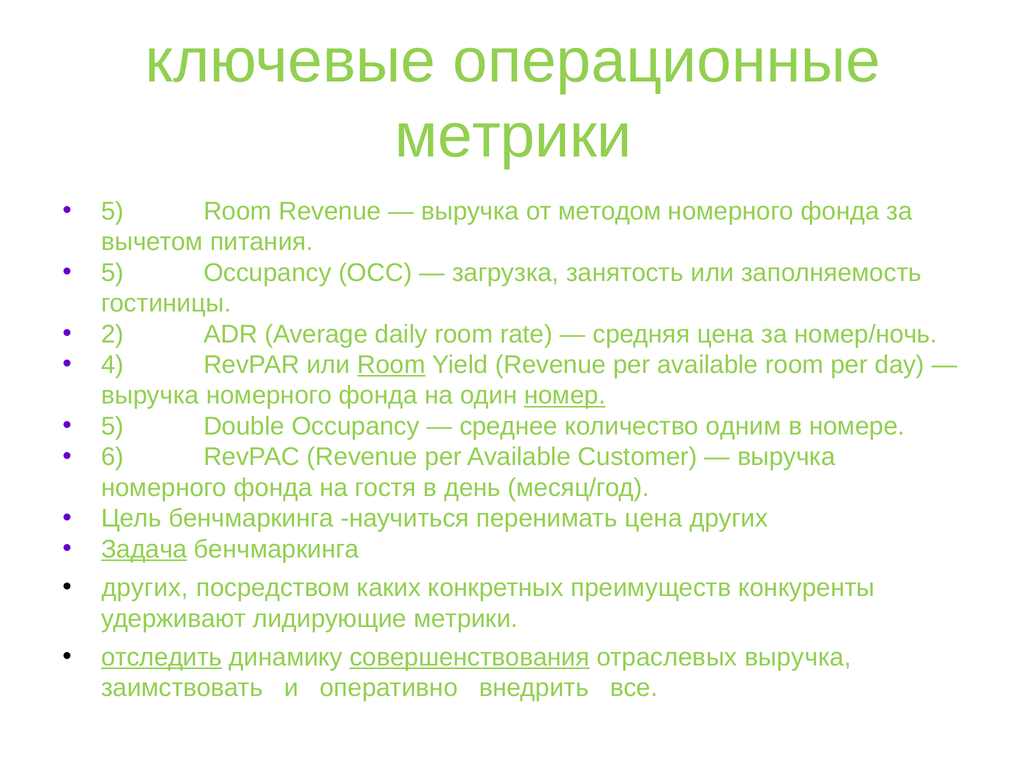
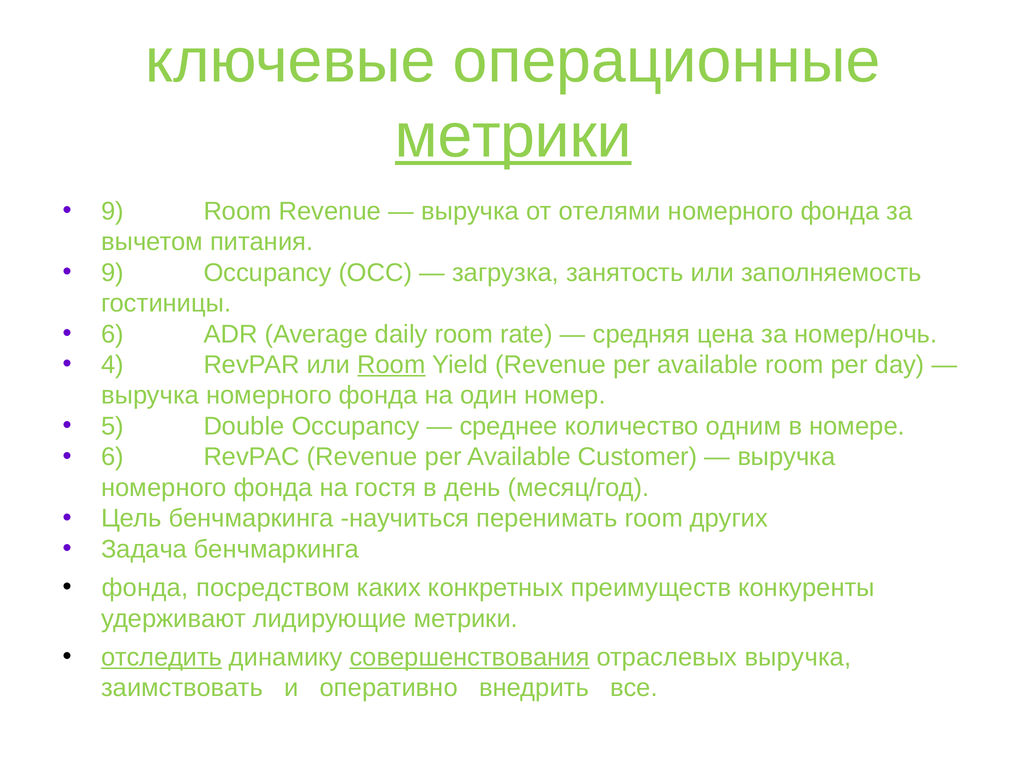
метрики underline: none -> present (513, 136)
5: 5 -> 9 (112, 211)
методом: методом -> отелями (610, 211)
5: 5 -> 9 (112, 273)
2: 2 -> 6 (112, 334)
номер underline: present -> none (565, 396)
перенимать цена: цена -> room (654, 518)
Задача underline: present -> none (144, 549)
других: других -> фонда (145, 588)
